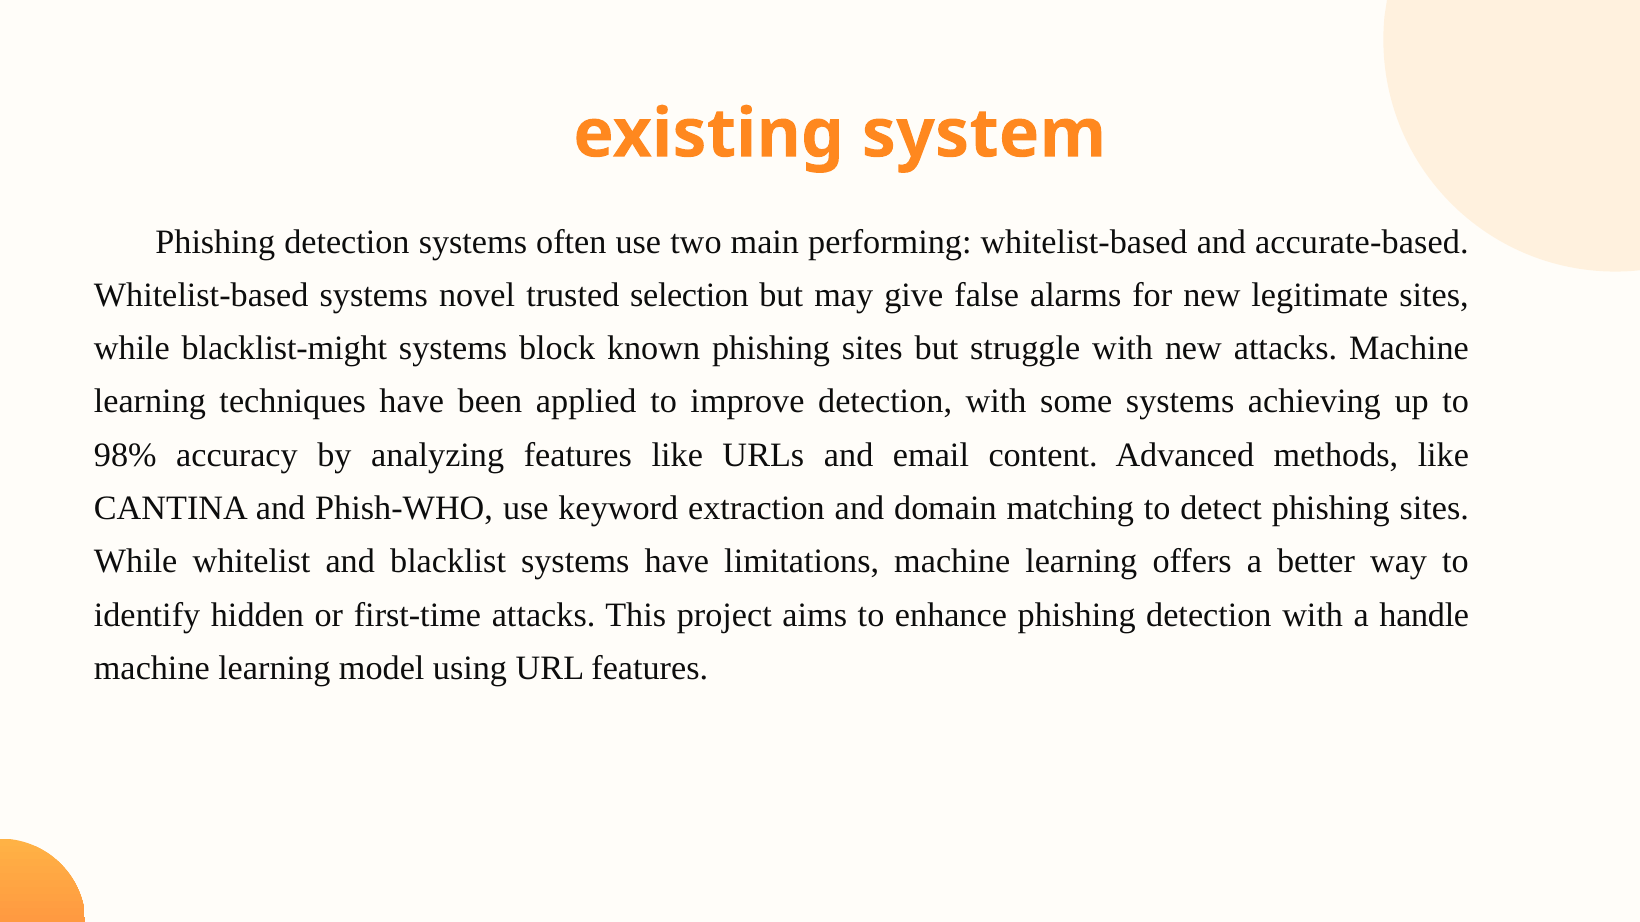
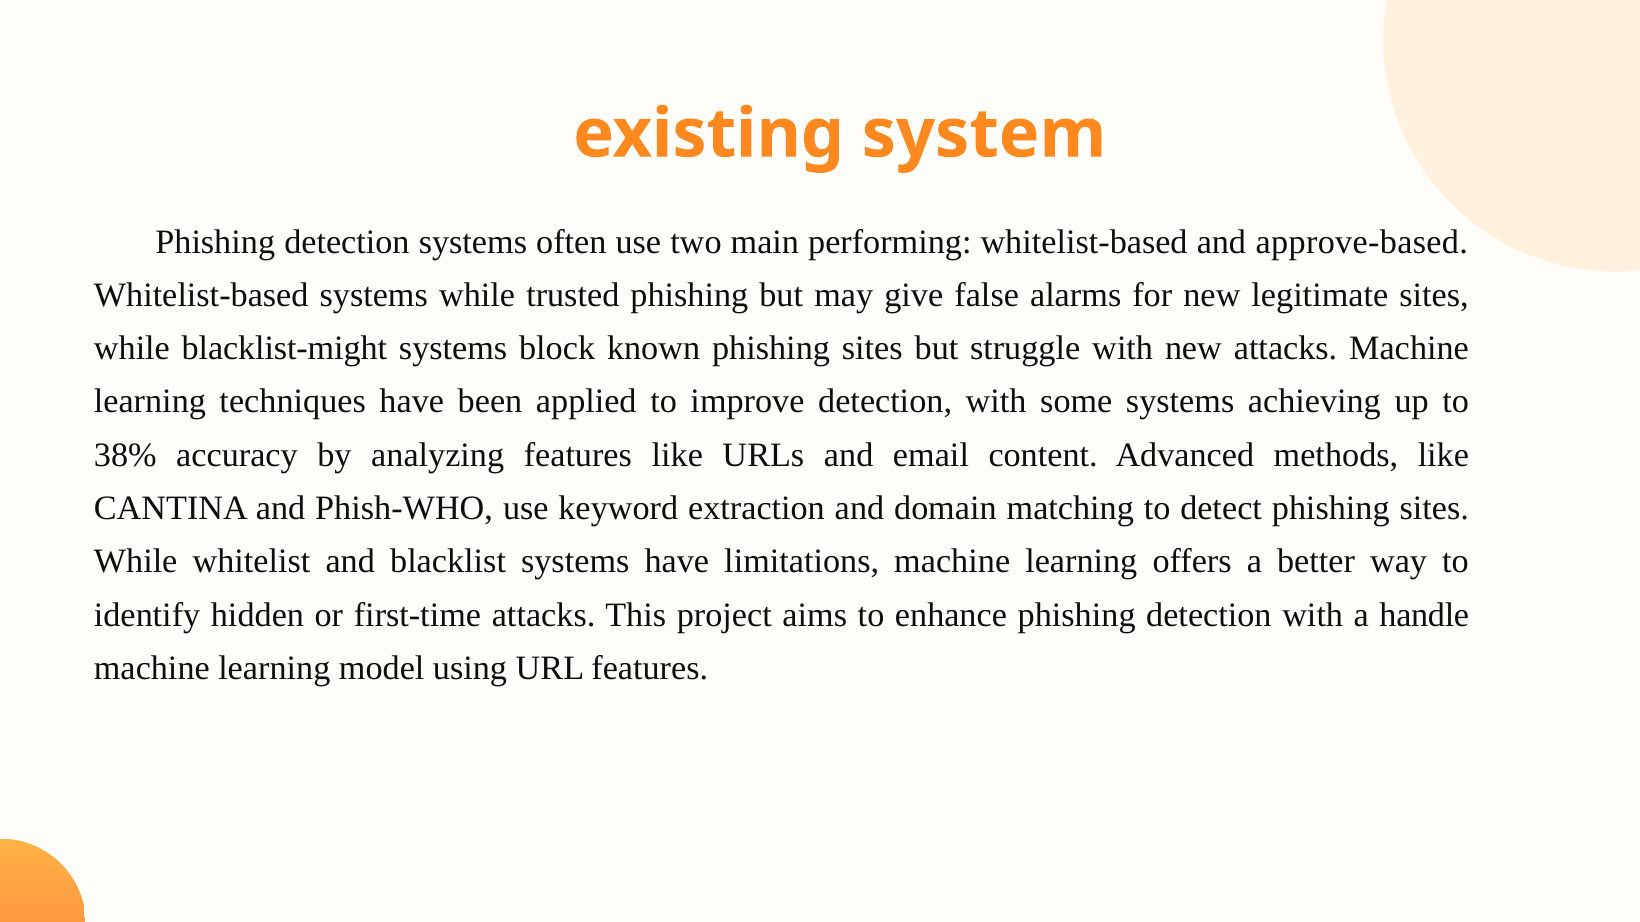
accurate-based: accurate-based -> approve-based (1362, 242)
systems novel: novel -> while (477, 295)
trusted selection: selection -> phishing (689, 295)
98%: 98% -> 38% (125, 455)
